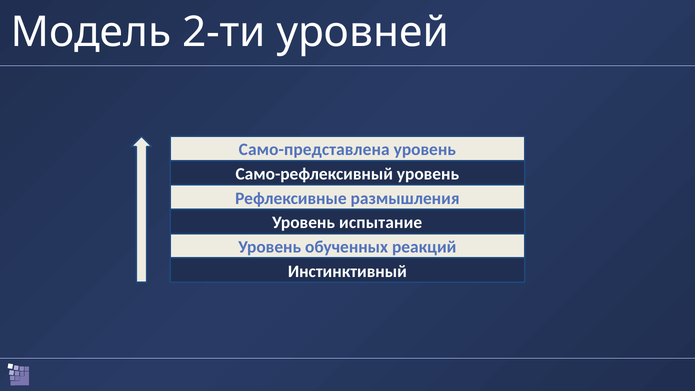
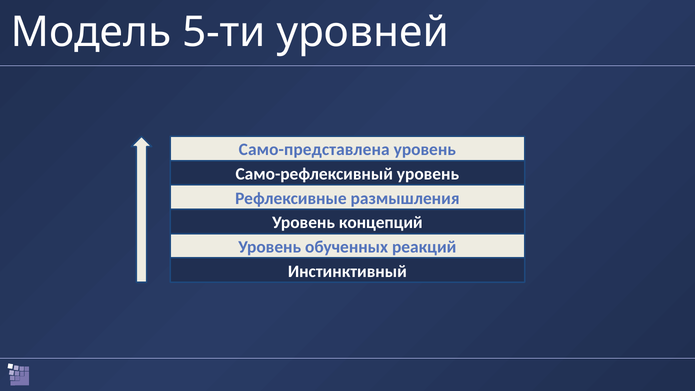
2-ти: 2-ти -> 5-ти (224, 32)
испытание: испытание -> концепций (381, 223)
